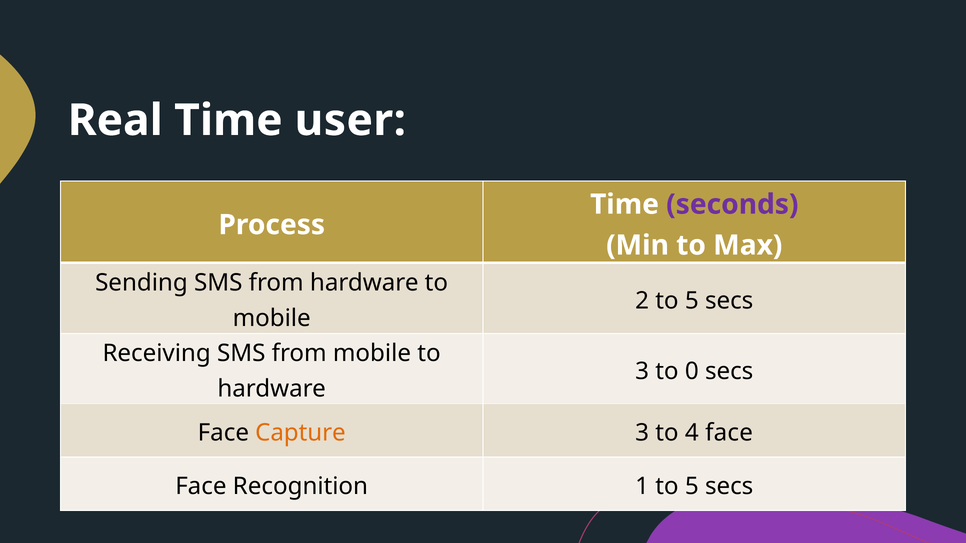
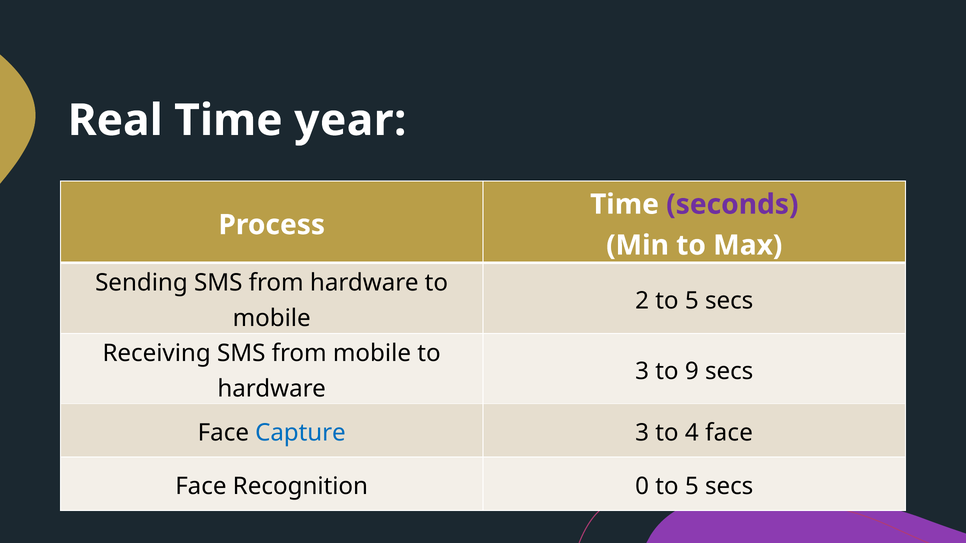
user: user -> year (350, 120)
0: 0 -> 9 (692, 371)
Capture colour: orange -> blue (300, 433)
1: 1 -> 0 (642, 487)
